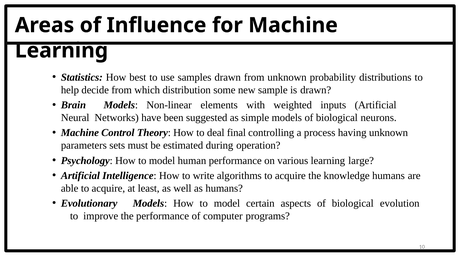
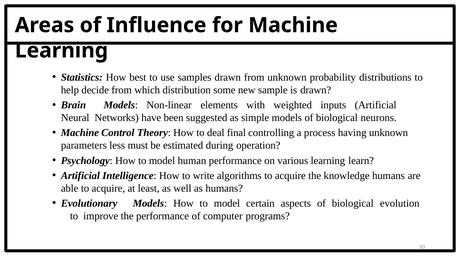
sets: sets -> less (117, 145)
large: large -> learn (361, 160)
